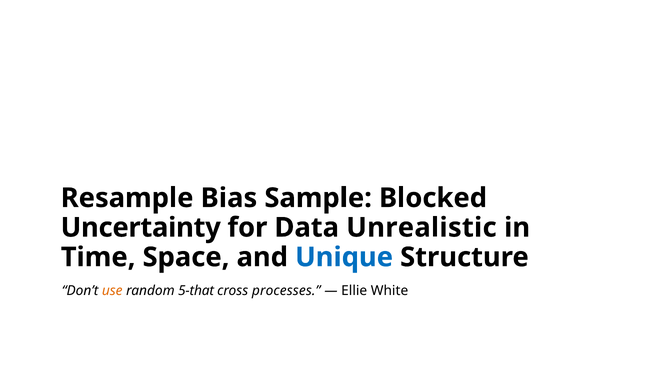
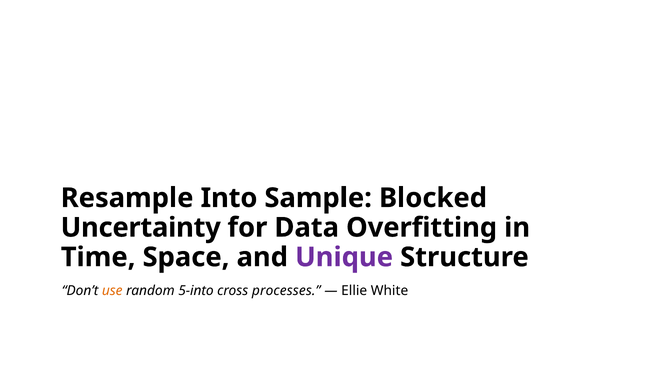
Bias: Bias -> Into (229, 198)
Unrealistic: Unrealistic -> Overfitting (422, 227)
Unique colour: blue -> purple (344, 257)
5-that: 5-that -> 5-into (196, 290)
